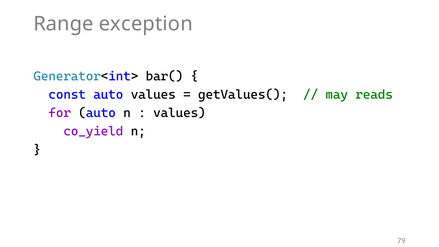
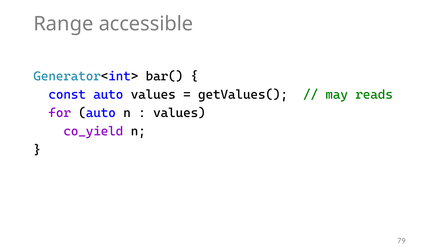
exception: exception -> accessible (146, 24)
